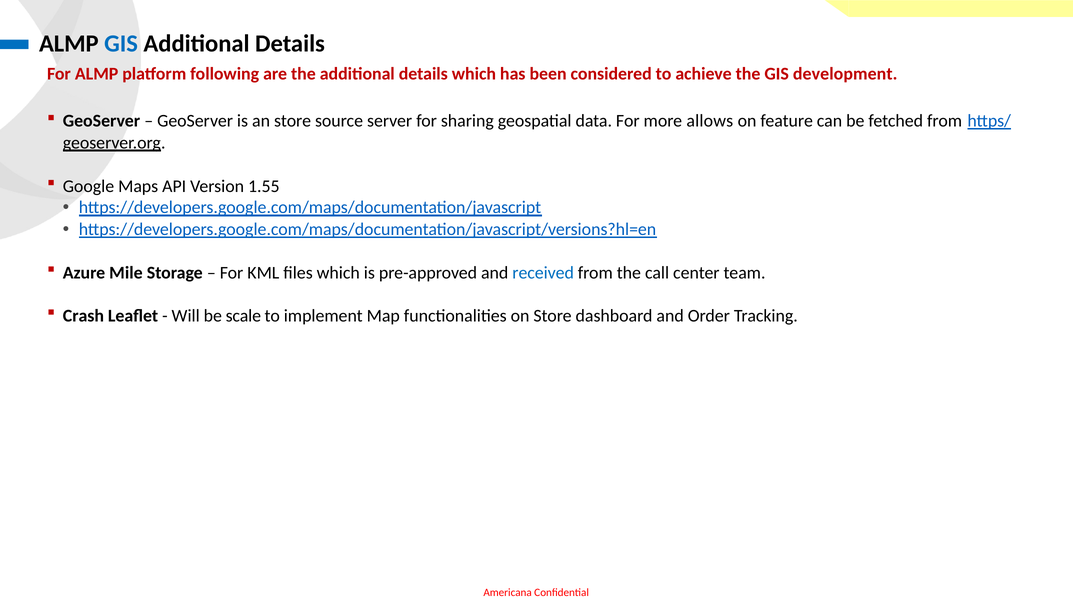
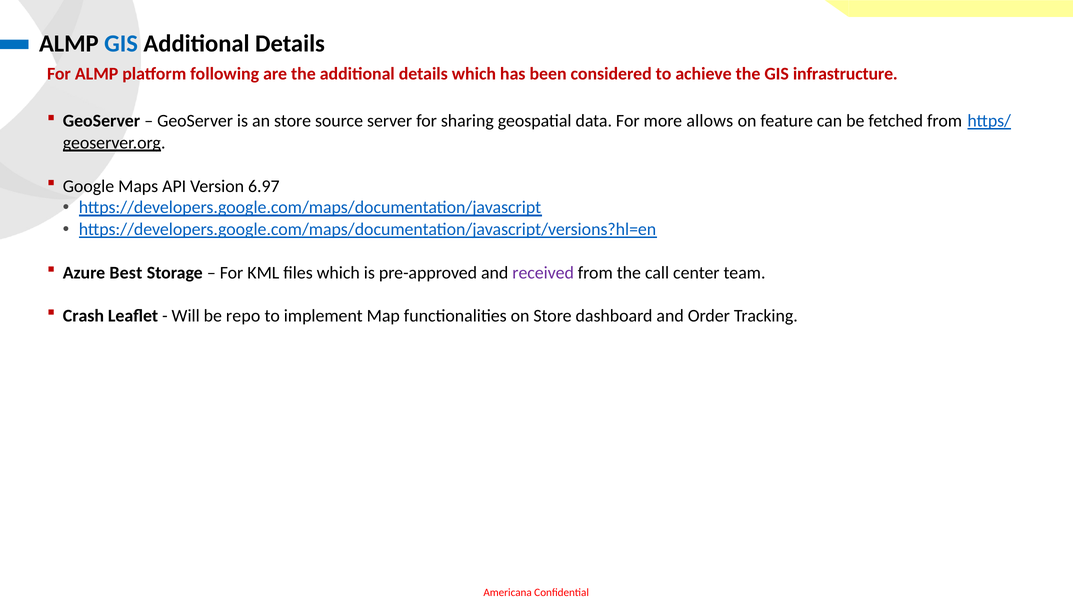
development: development -> infrastructure (845, 74)
1.55: 1.55 -> 6.97 (264, 186)
Mile: Mile -> Best (126, 273)
received colour: blue -> purple (543, 273)
scale: scale -> repo (243, 315)
